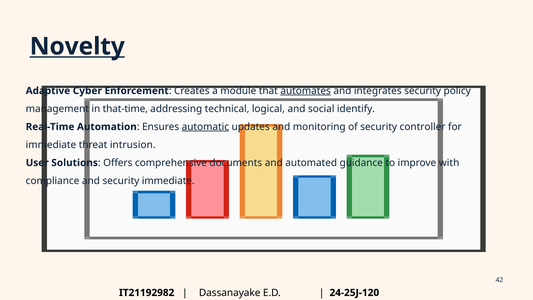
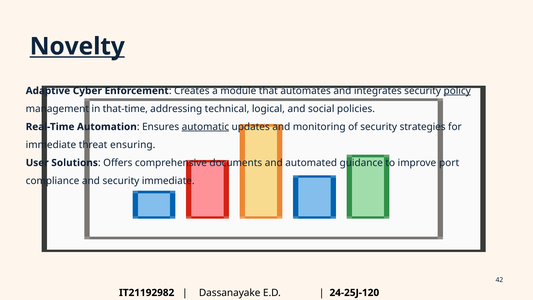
automates underline: present -> none (306, 91)
policy underline: none -> present (457, 91)
identify: identify -> policies (356, 109)
controller: controller -> strategies (423, 127)
intrusion: intrusion -> ensuring (133, 145)
with: with -> port (449, 163)
